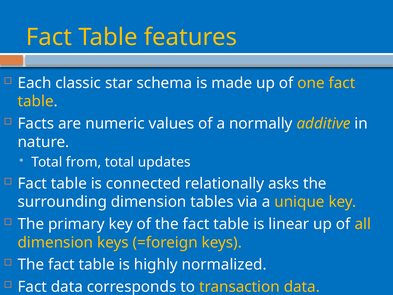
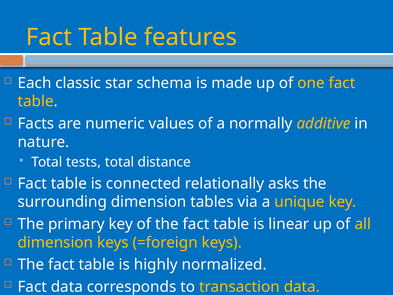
from: from -> tests (84, 162)
updates: updates -> distance (164, 162)
